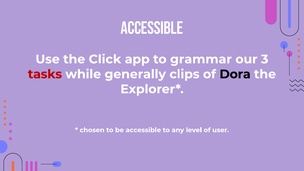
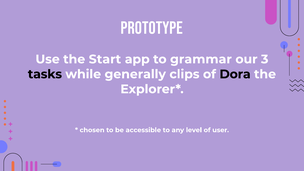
Accessible: Accessible -> Prototype (152, 28)
Click: Click -> Start (105, 59)
tasks colour: red -> black (45, 74)
